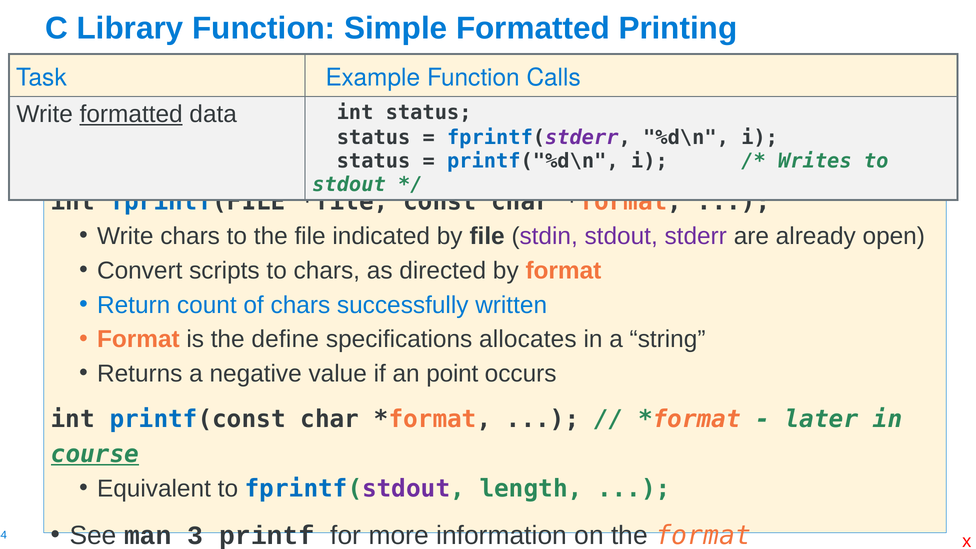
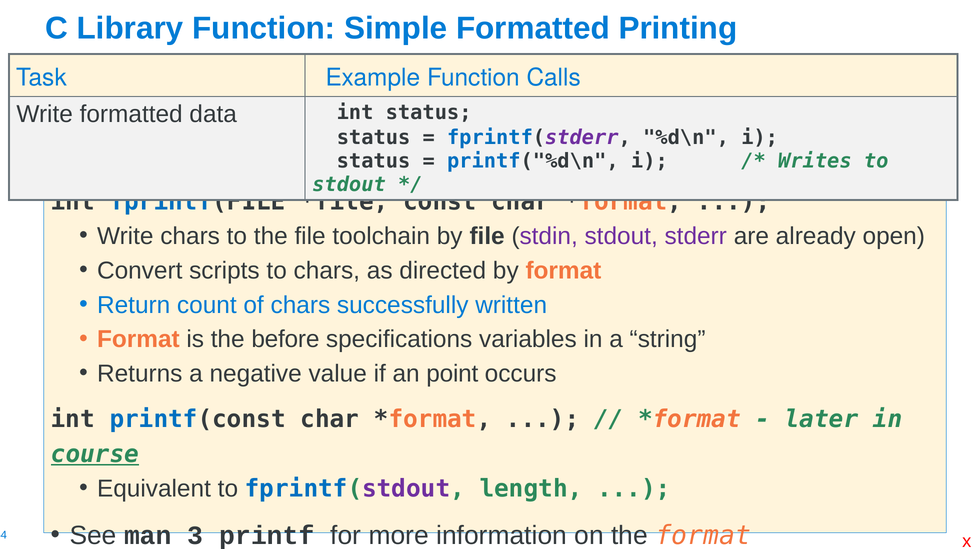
formatted underline: present -> none (131, 114)
indicated: indicated -> toolchain (381, 236)
define: define -> before (285, 339)
allocates: allocates -> variables (528, 339)
